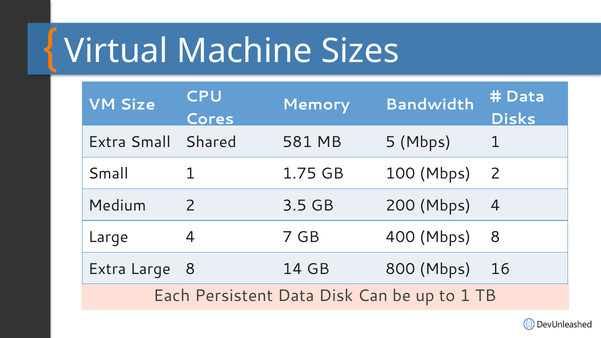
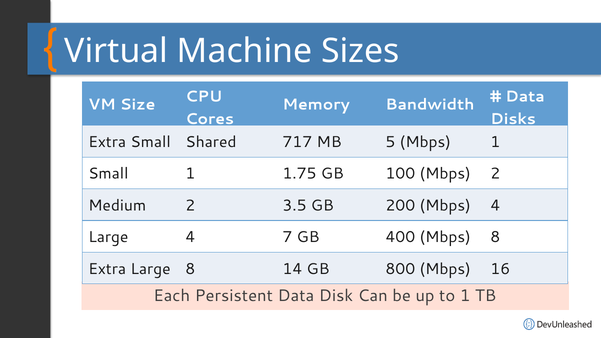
581: 581 -> 717 (297, 142)
